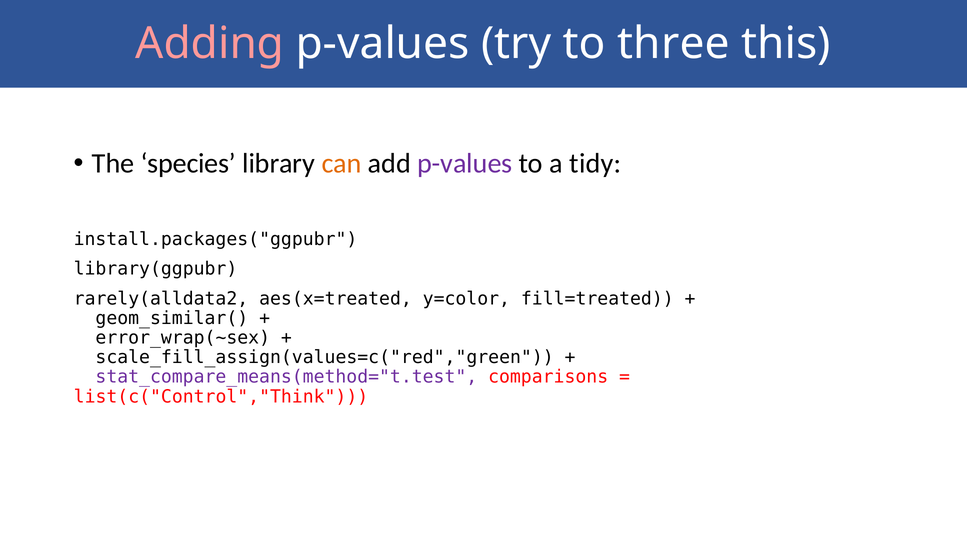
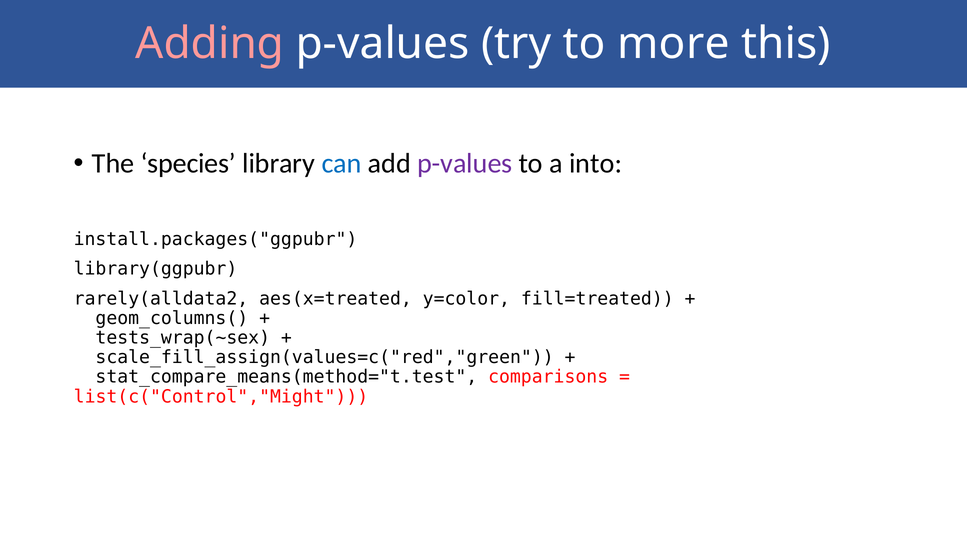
three: three -> more (673, 44)
can colour: orange -> blue (342, 163)
tidy: tidy -> into (596, 163)
geom_similar(: geom_similar( -> geom_columns( (172, 318)
error_wrap(~sex: error_wrap(~sex -> tests_wrap(~sex (183, 338)
stat_compare_means(method="t.test colour: purple -> black (286, 377)
list(c("Control","Think: list(c("Control","Think -> list(c("Control","Might (221, 396)
